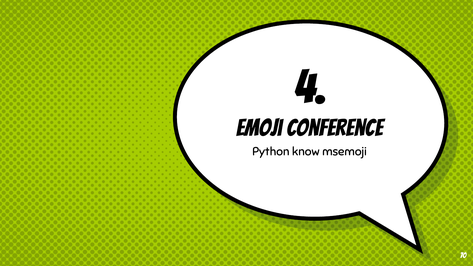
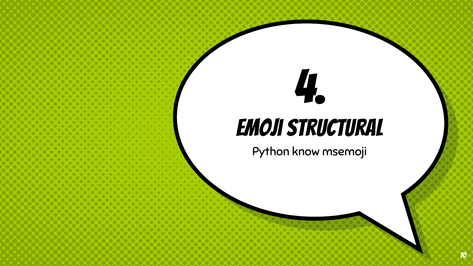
Conference: Conference -> Structural (335, 129)
